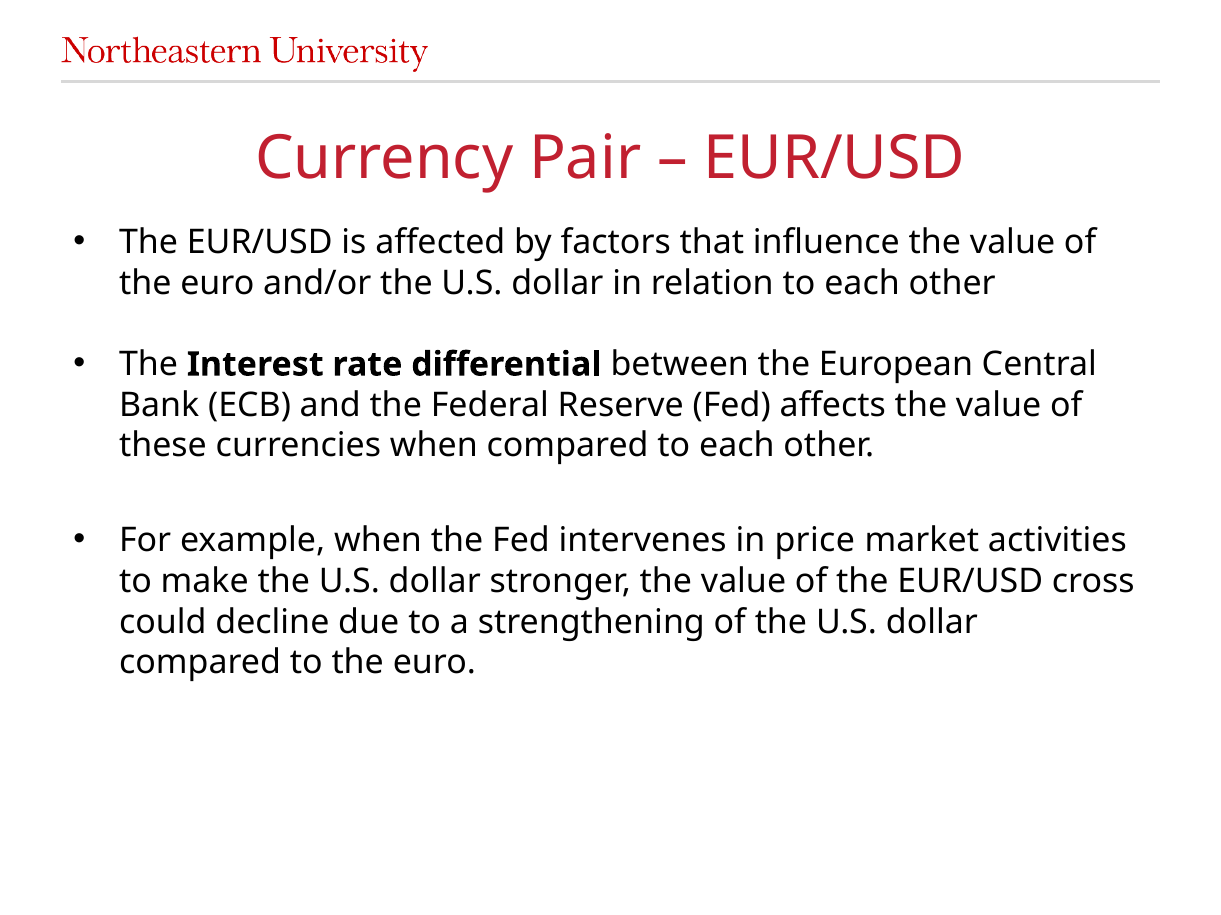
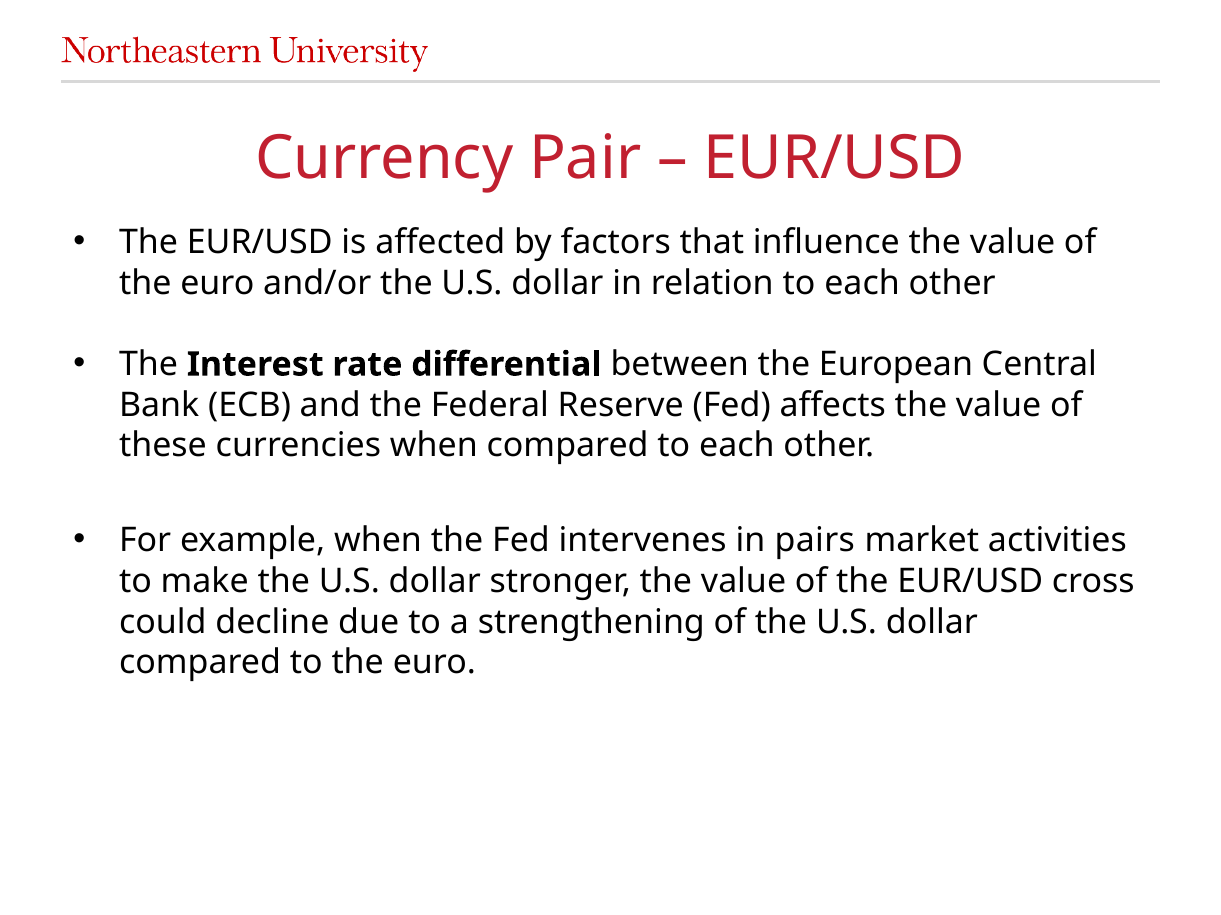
price: price -> pairs (815, 541)
